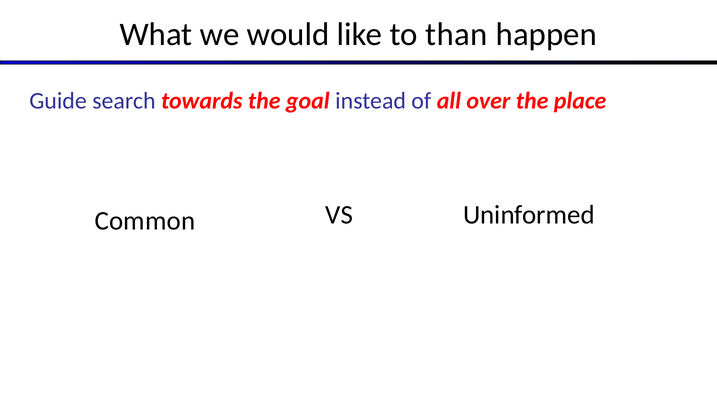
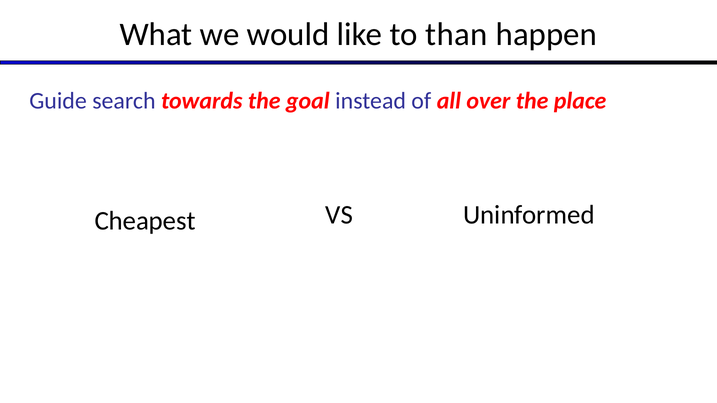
Common: Common -> Cheapest (145, 221)
